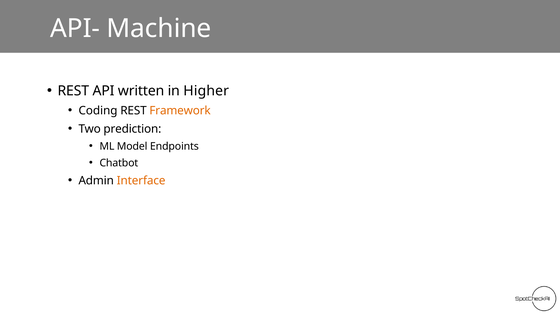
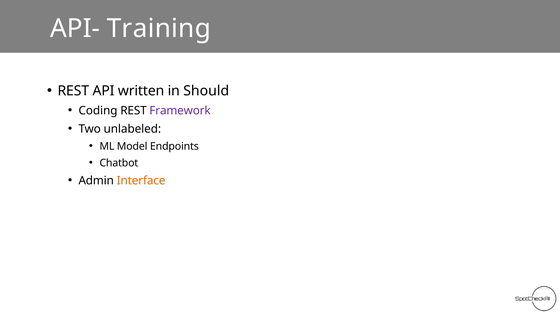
Machine: Machine -> Training (159, 29)
Higher: Higher -> Should (206, 91)
Framework colour: orange -> purple (180, 111)
prediction: prediction -> unlabeled (132, 129)
